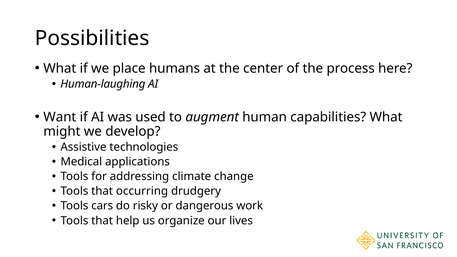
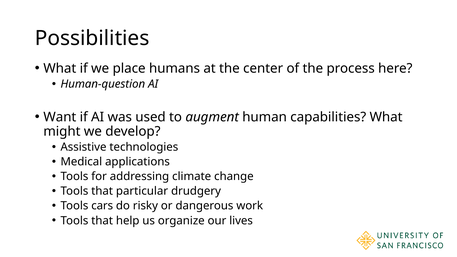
Human-laughing: Human-laughing -> Human-question (103, 84)
occurring: occurring -> particular (142, 191)
